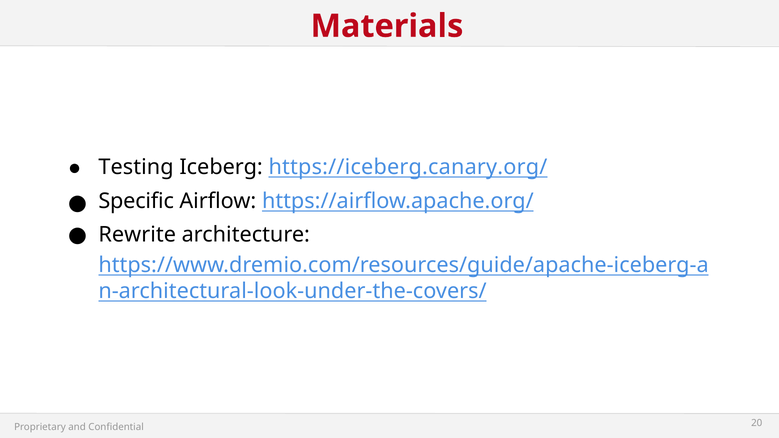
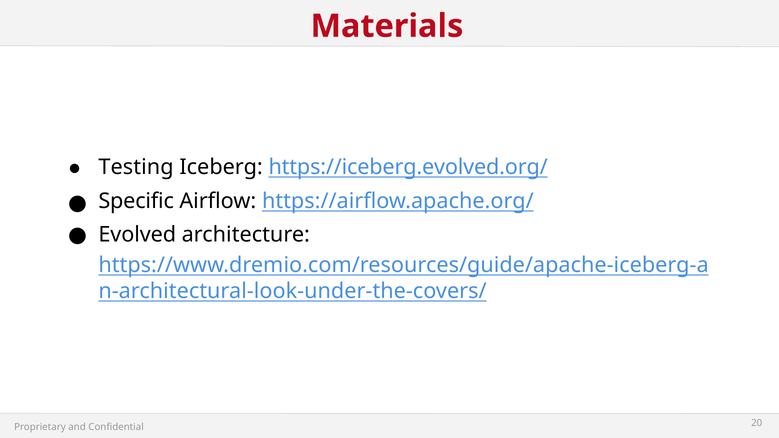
https://iceberg.canary.org/: https://iceberg.canary.org/ -> https://iceberg.evolved.org/ (408, 167)
Rewrite: Rewrite -> Evolved (137, 235)
